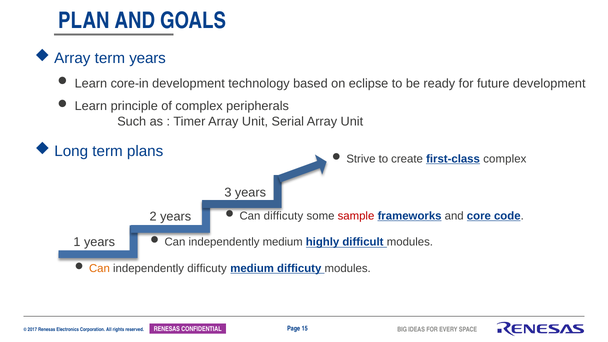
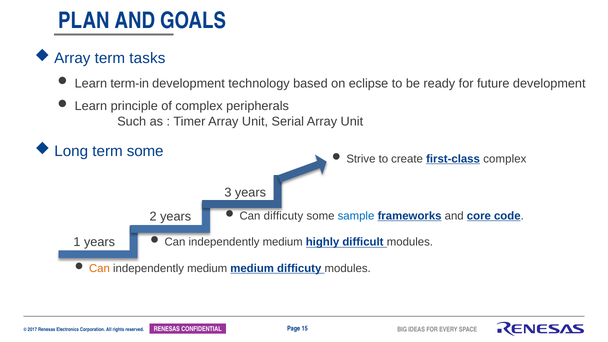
term years: years -> tasks (147, 58)
core-in: core-in -> term-in (130, 83)
term plans: plans -> some (145, 151)
sample colour: red -> blue (356, 216)
difficuty: difficuty -> medium (207, 268)
